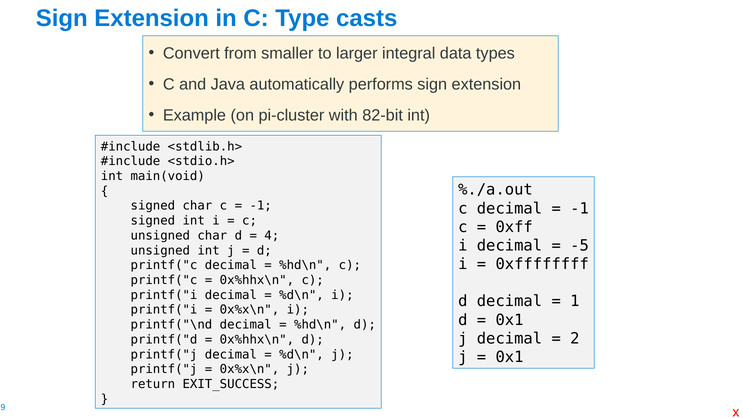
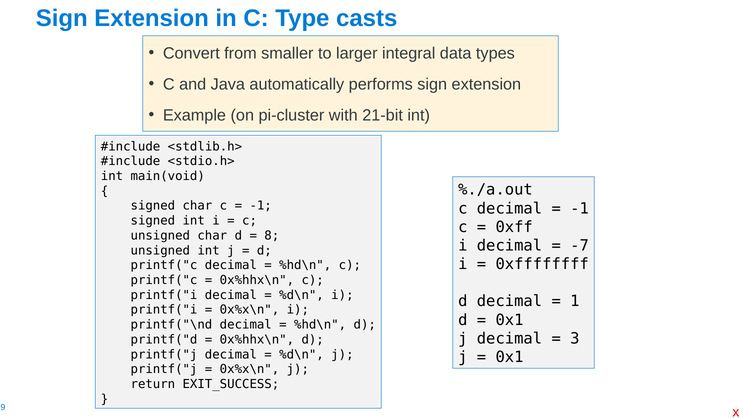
82-bit: 82-bit -> 21-bit (383, 116)
4: 4 -> 8 (272, 236)
-5: -5 -> -7 (580, 246)
2: 2 -> 3 (575, 338)
